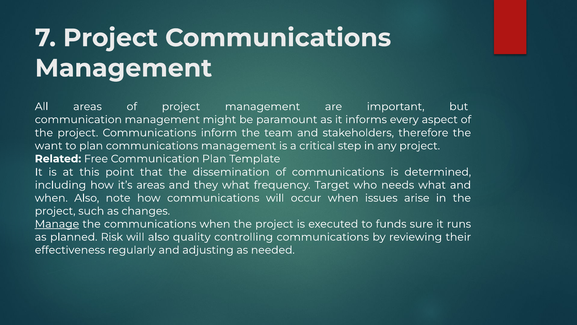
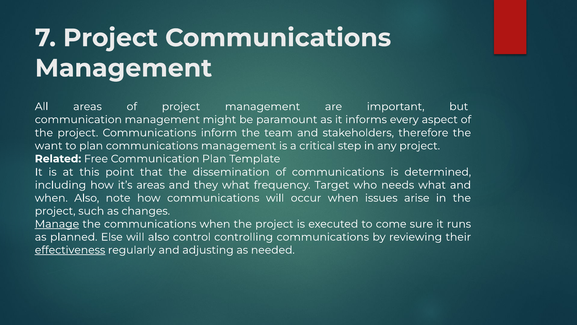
funds: funds -> come (391, 224)
Risk: Risk -> Else (112, 237)
quality: quality -> control (192, 237)
effectiveness underline: none -> present (70, 250)
